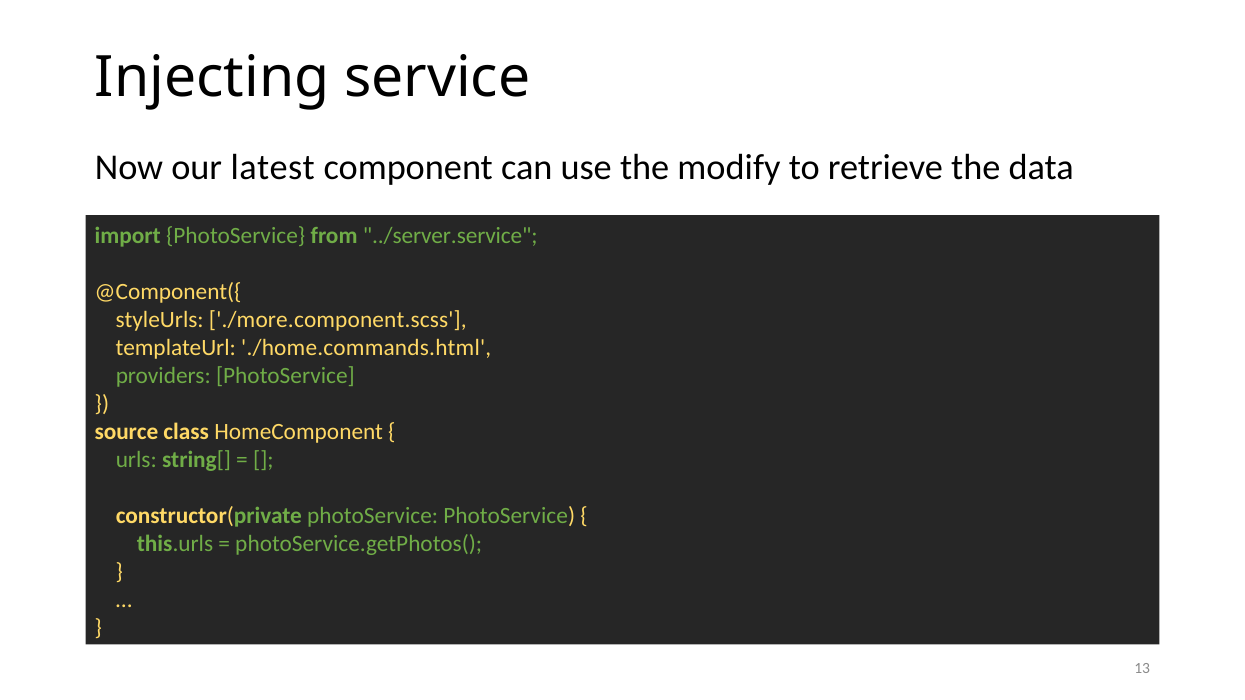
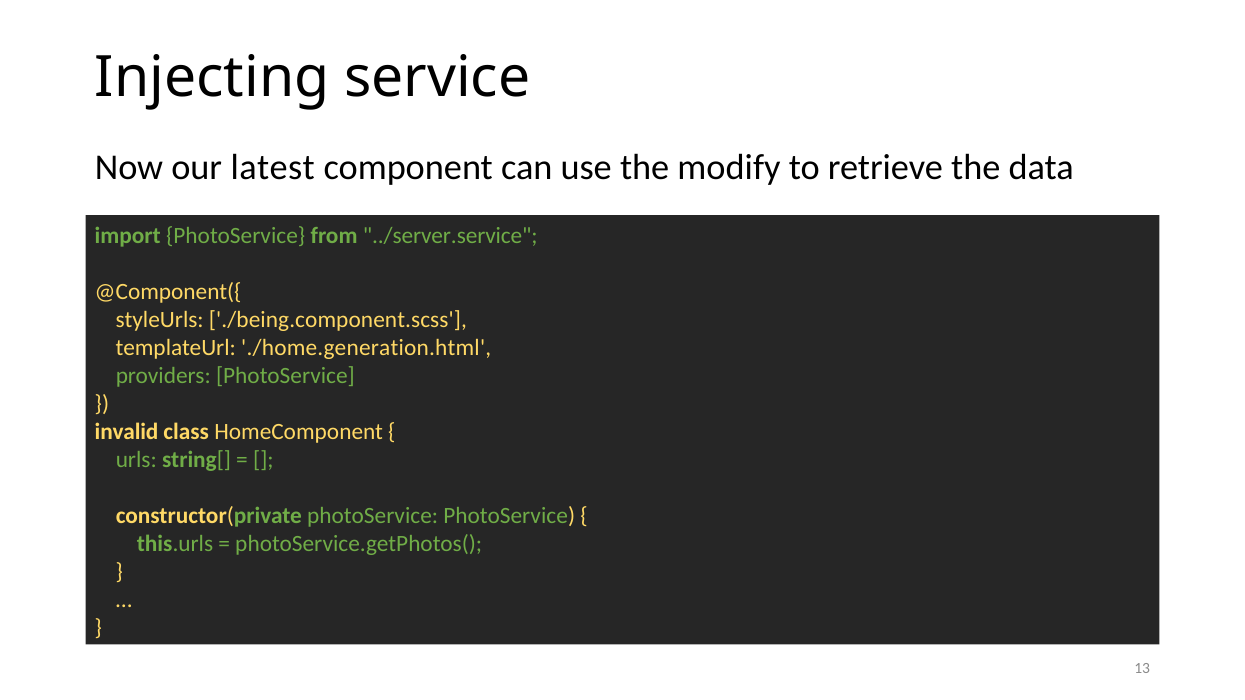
./more.component.scss: ./more.component.scss -> ./being.component.scss (338, 320)
./home.commands.html: ./home.commands.html -> ./home.generation.html (366, 348)
source: source -> invalid (127, 432)
